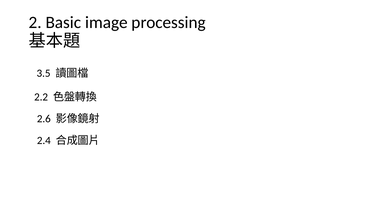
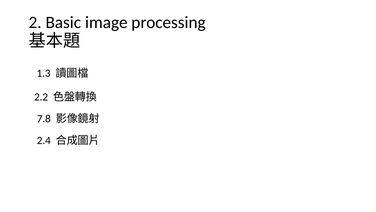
3.5: 3.5 -> 1.3 (44, 73)
2.6: 2.6 -> 7.8 (44, 118)
